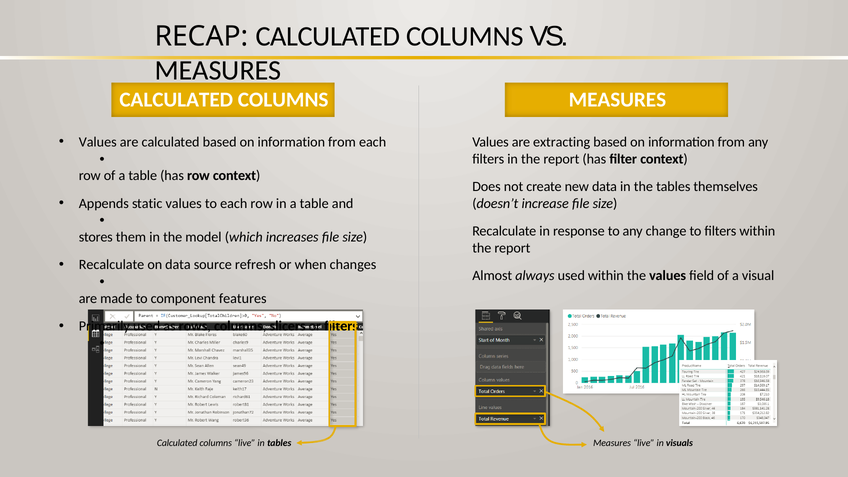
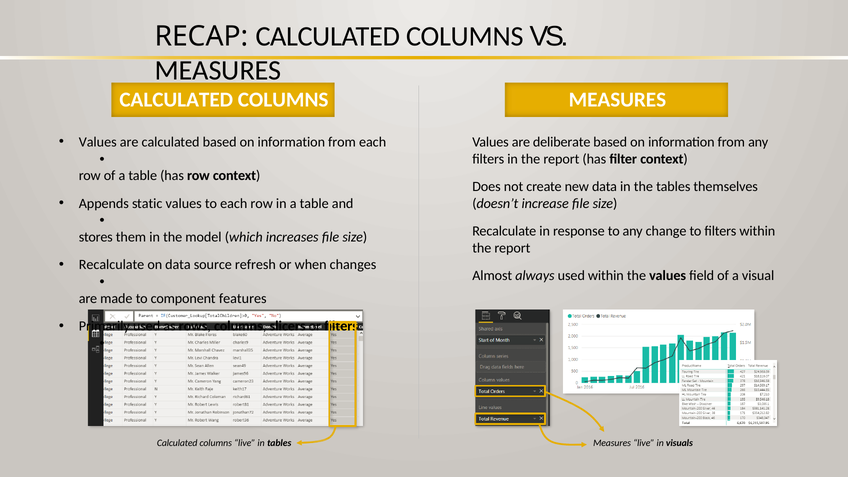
extracting: extracting -> deliberate (562, 142)
